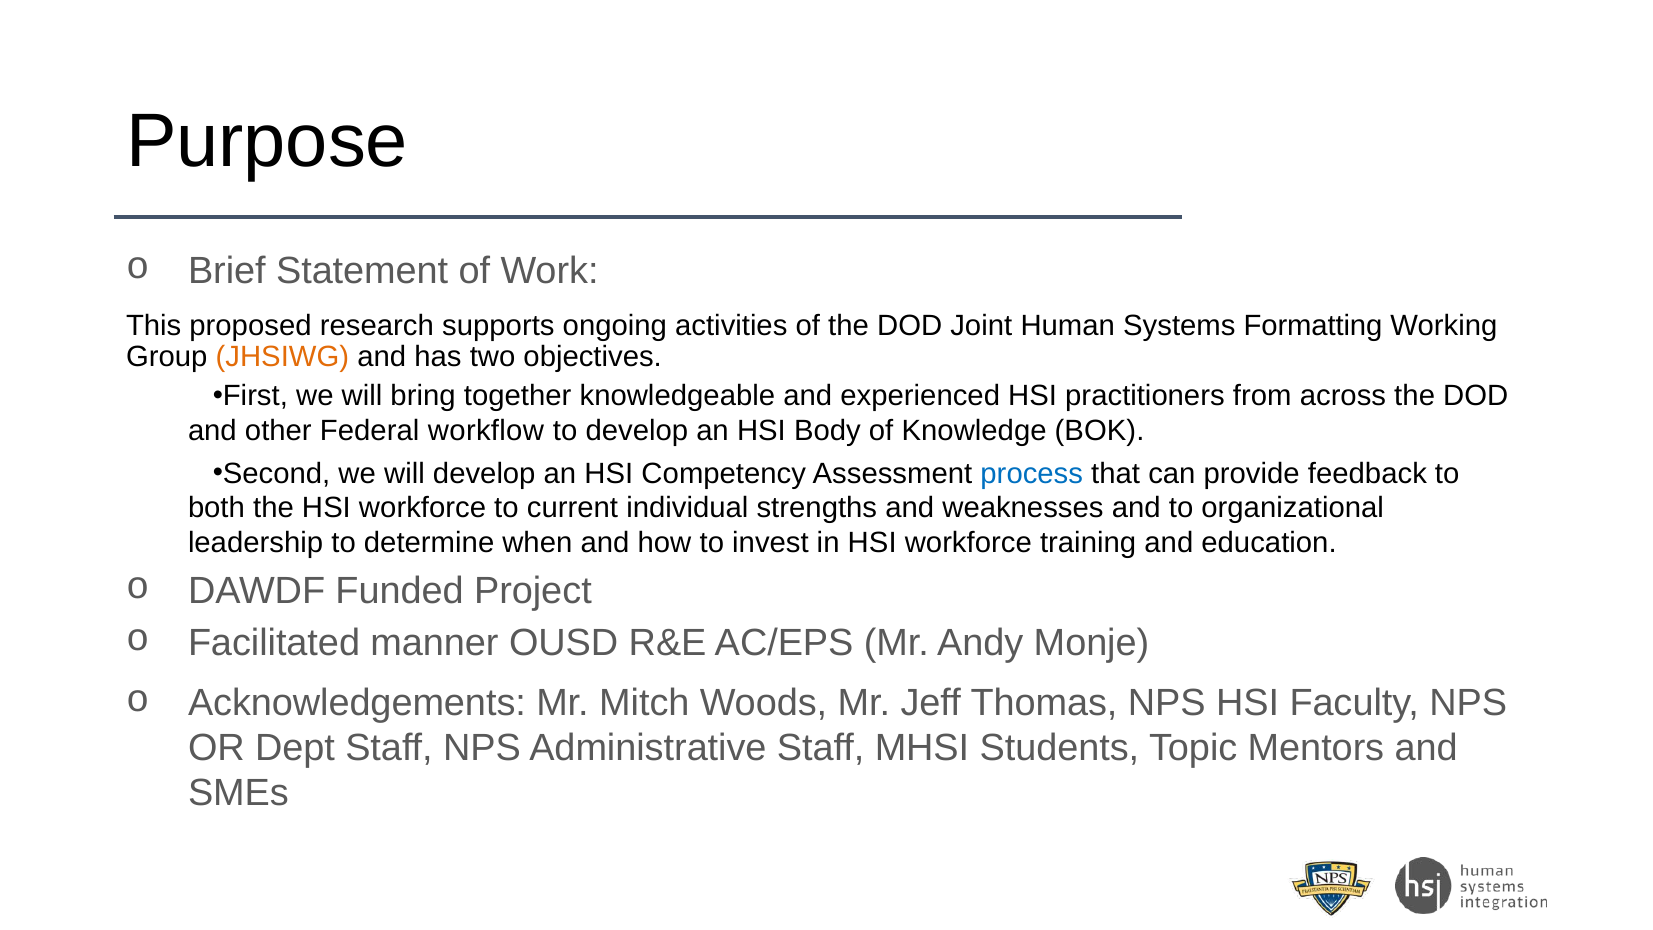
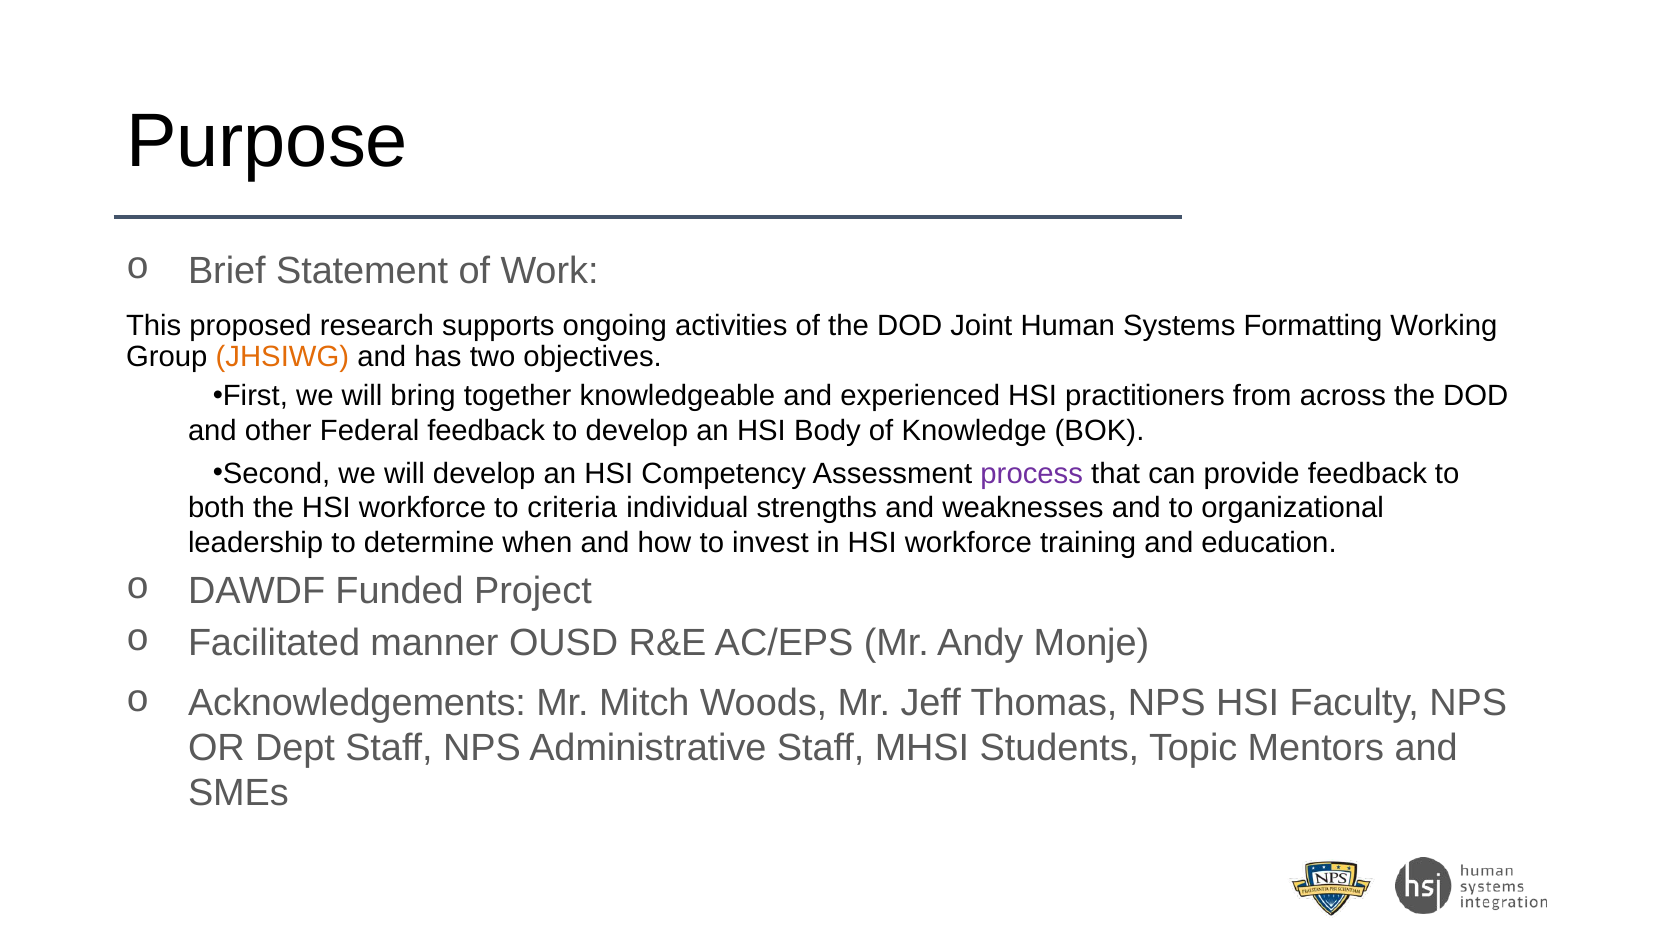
Federal workflow: workflow -> feedback (486, 431)
process colour: blue -> purple (1032, 473)
current: current -> criteria (572, 508)
